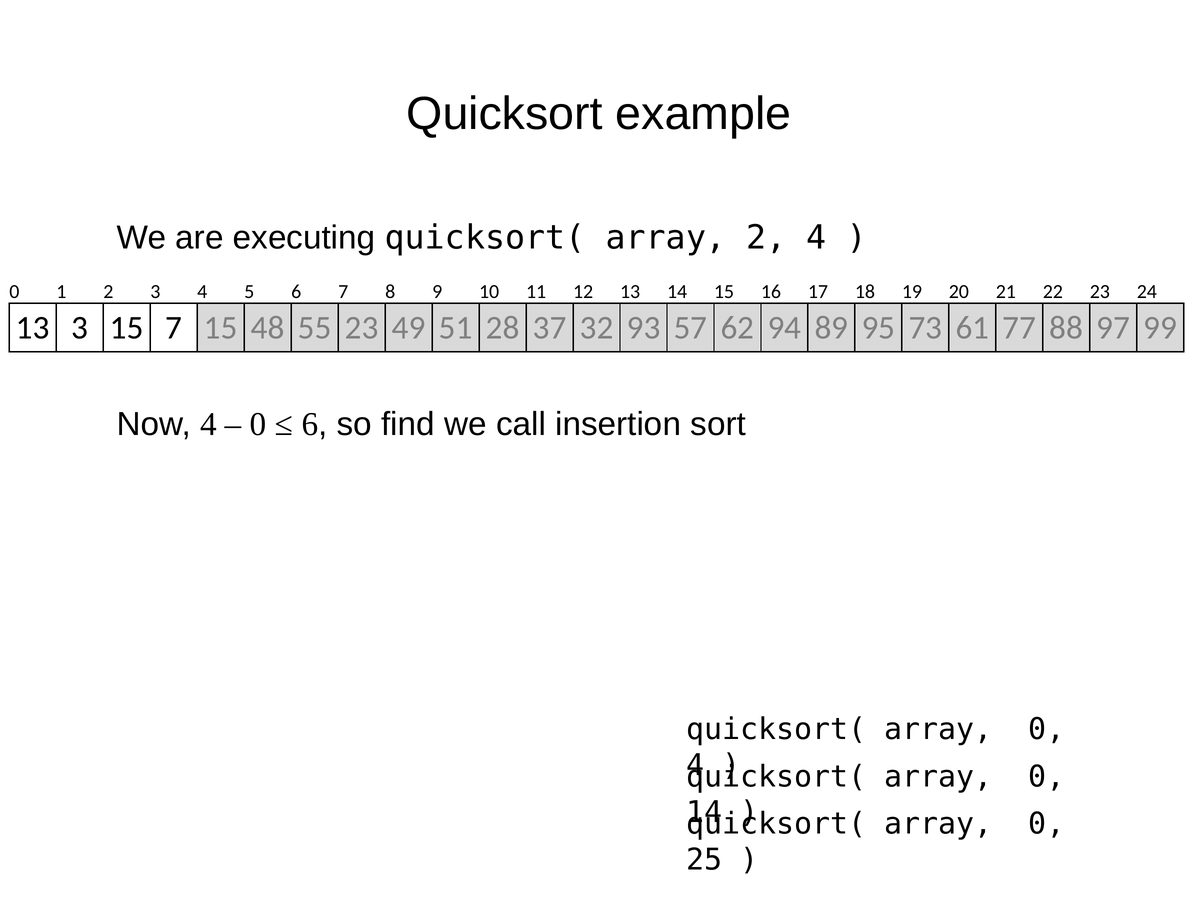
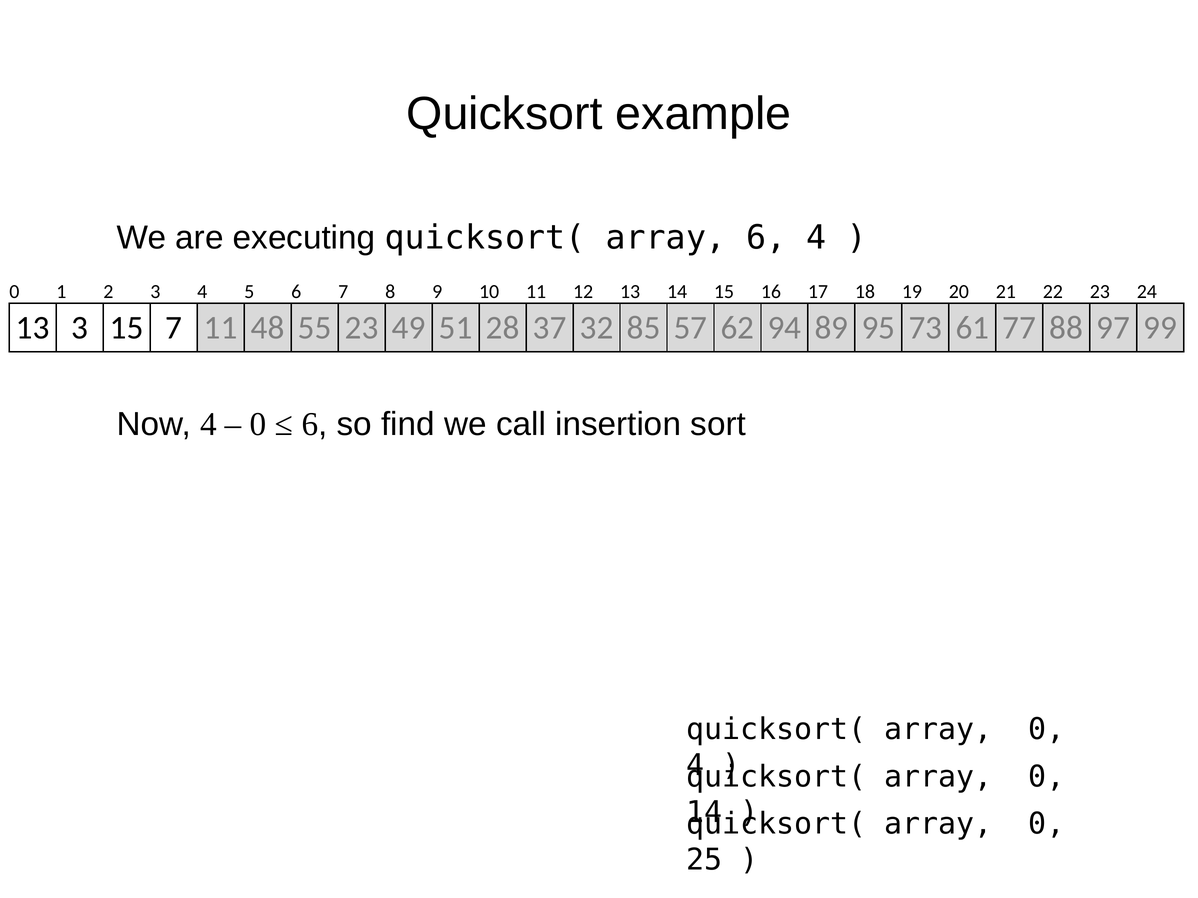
array 2: 2 -> 6 (766, 238)
7 15: 15 -> 11 (221, 328)
93: 93 -> 85 (644, 328)
